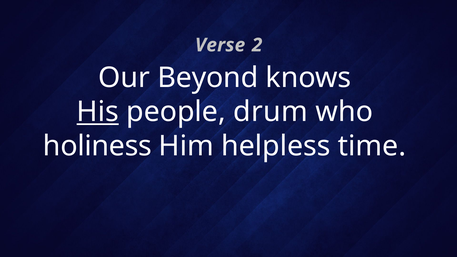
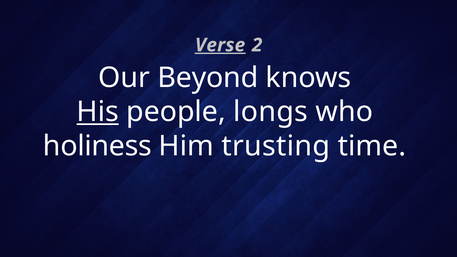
Verse underline: none -> present (220, 45)
drum: drum -> longs (271, 112)
helpless: helpless -> trusting (276, 146)
